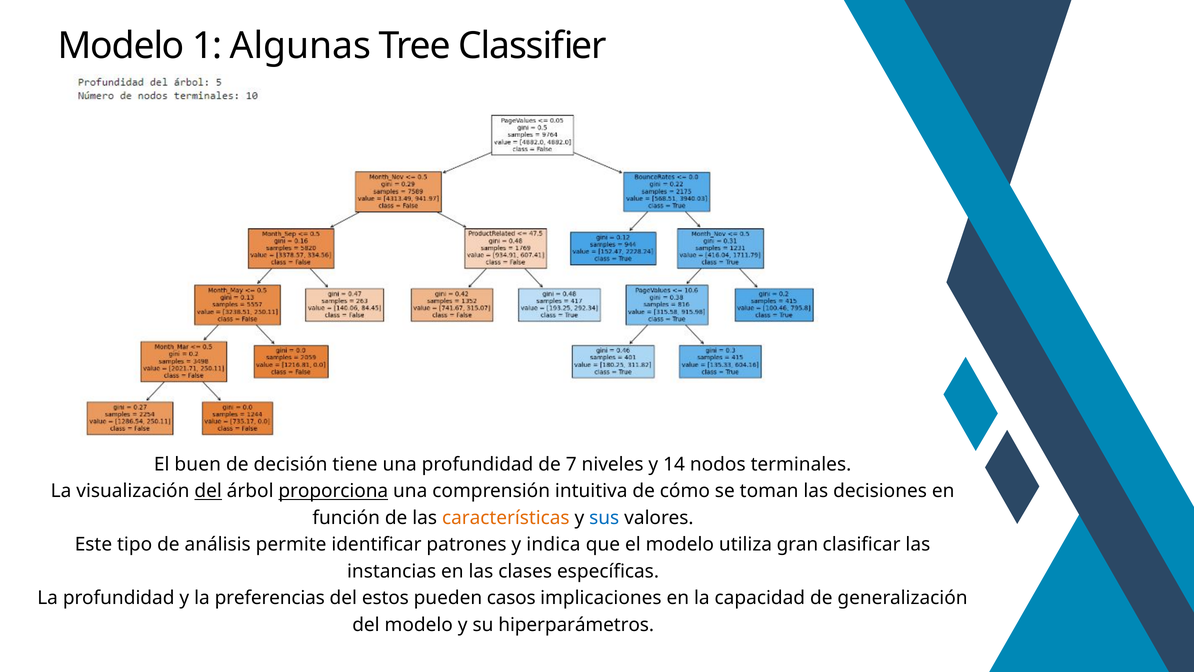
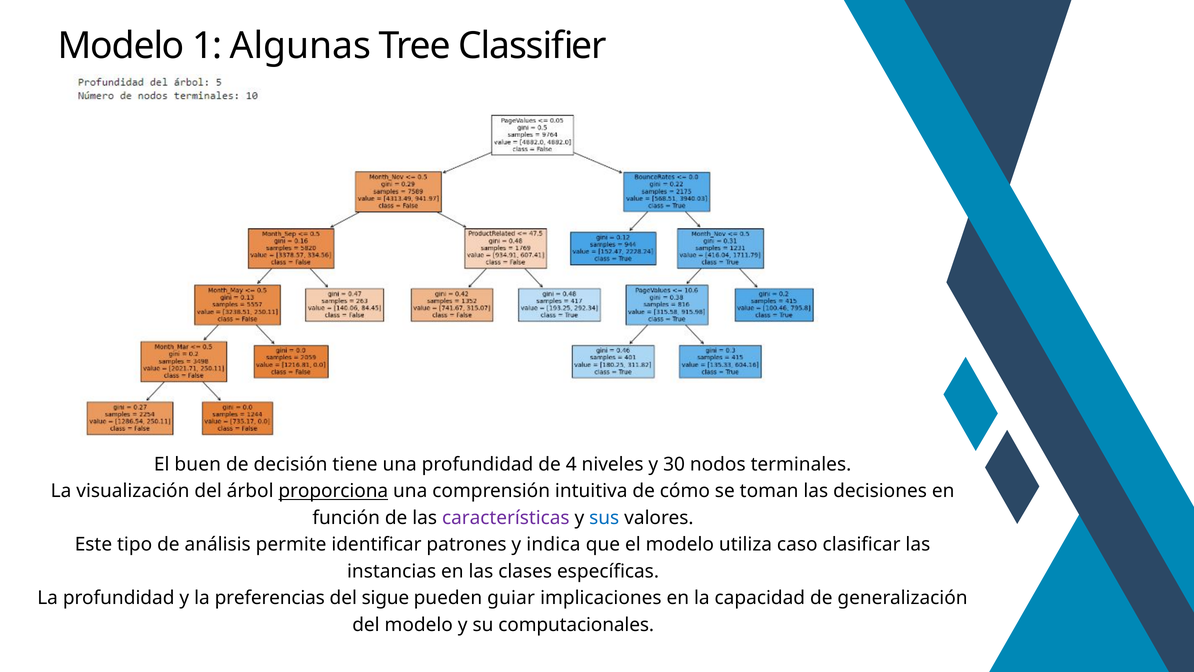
7: 7 -> 4 (571, 464)
14: 14 -> 30 (674, 464)
del underline: present -> none (208, 491)
características colour: orange -> purple (506, 518)
gran: gran -> caso (797, 544)
estos: estos -> sigue (385, 598)
casos: casos -> guiar (511, 598)
hiperparámetros: hiperparámetros -> computacionales (576, 624)
